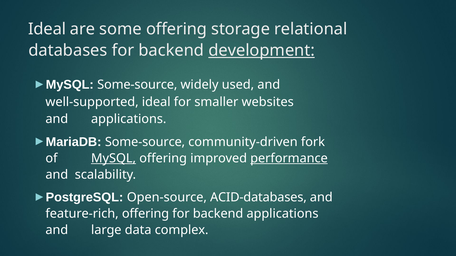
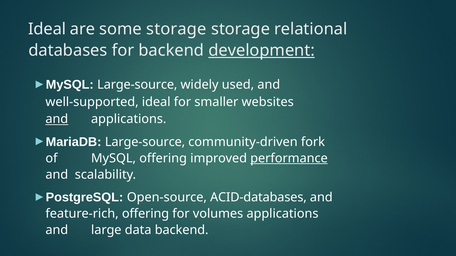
some offering: offering -> storage (176, 29)
Some-source: Some-source -> Large-source (137, 85)
and underline: none -> present (57, 119)
Some-source: Some-source -> Large-source (145, 142)
MySQL underline: present -> none (114, 159)
backend: backend -> volumes (218, 214)
data complex: complex -> backend (182, 231)
